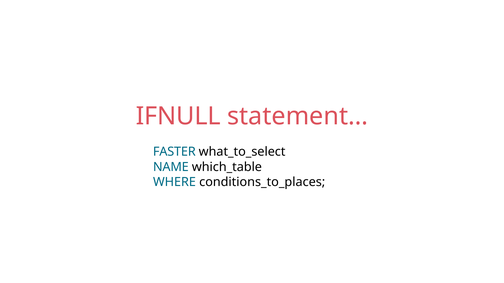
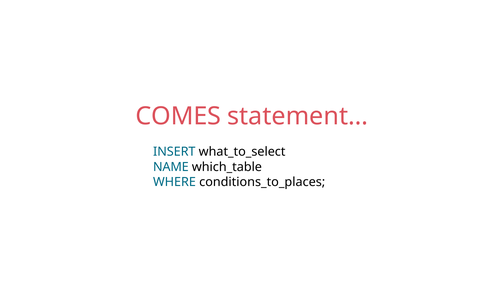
IFNULL: IFNULL -> COMES (178, 116)
FASTER: FASTER -> INSERT (174, 152)
